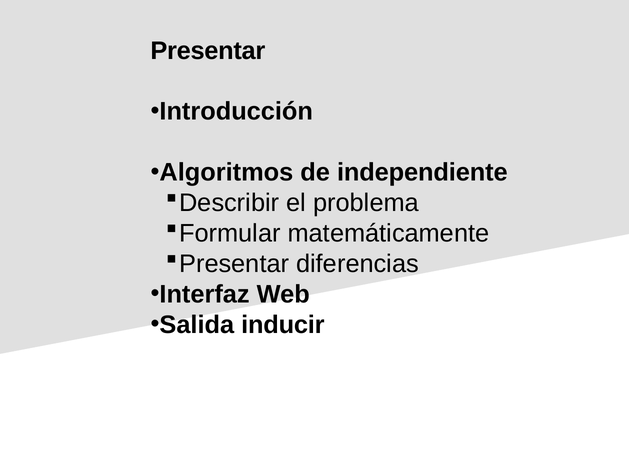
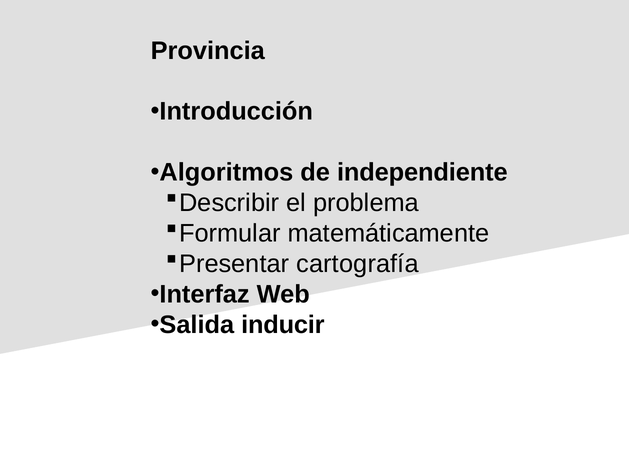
Presentar: Presentar -> Provincia (208, 51)
diferencias: diferencias -> cartografía (357, 264)
